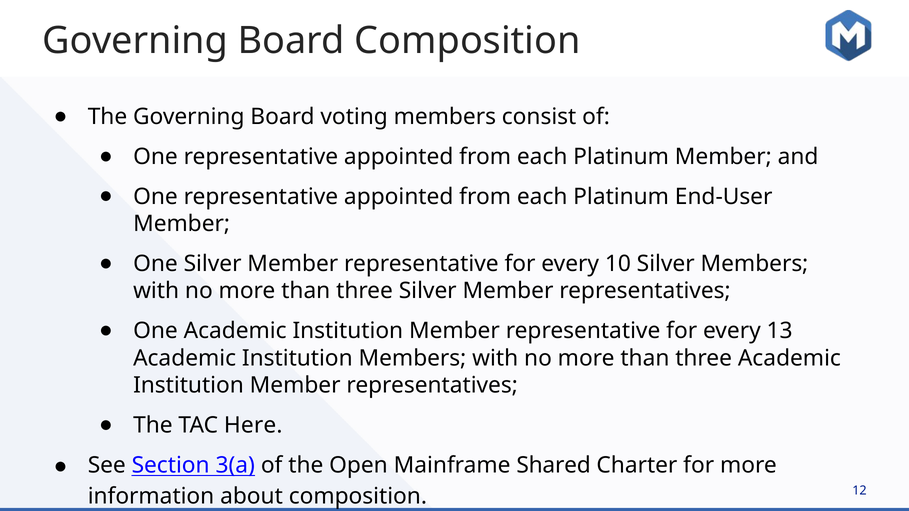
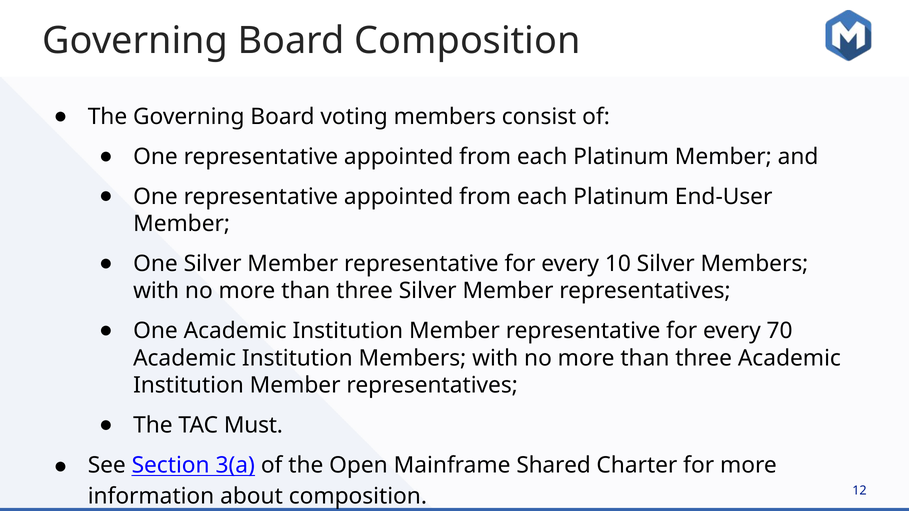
13: 13 -> 70 (780, 331)
Here: Here -> Must (253, 426)
